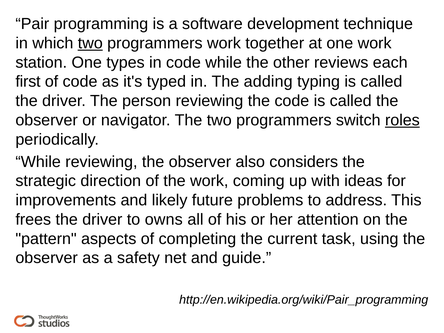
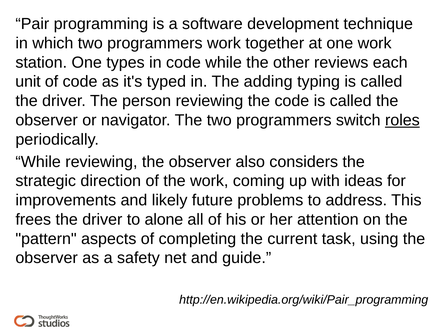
two underline: present -> none (90, 43)
first: first -> unit (28, 82)
owns: owns -> alone (164, 219)
